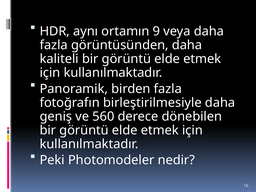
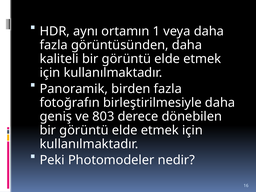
9: 9 -> 1 (156, 31)
560: 560 -> 803 (103, 116)
